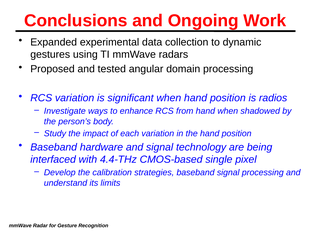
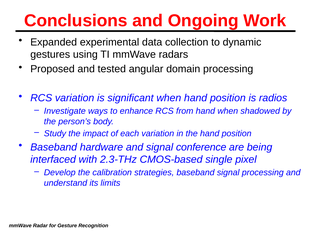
technology: technology -> conference (201, 147)
4.4-THz: 4.4-THz -> 2.3-THz (118, 160)
